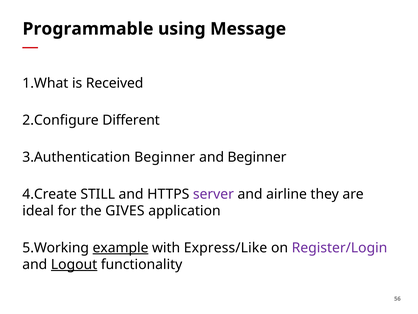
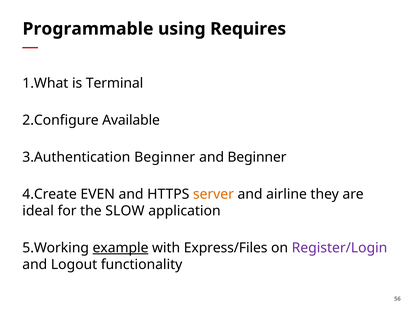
Message: Message -> Requires (248, 29)
Received: Received -> Terminal (115, 83)
Different: Different -> Available (131, 120)
STILL: STILL -> EVEN (98, 194)
server colour: purple -> orange (213, 194)
GIVES: GIVES -> SLOW (125, 210)
Express/Like: Express/Like -> Express/Files (226, 247)
Logout underline: present -> none (74, 264)
